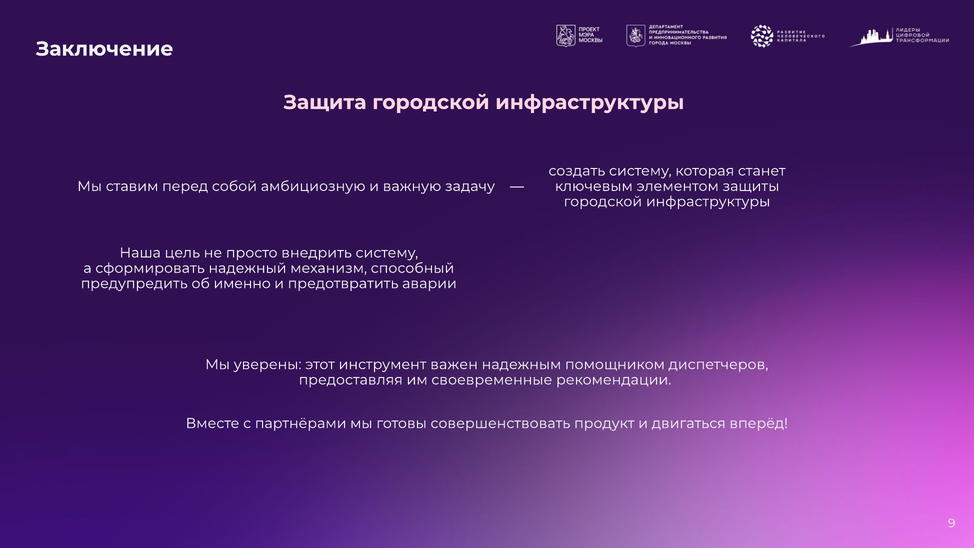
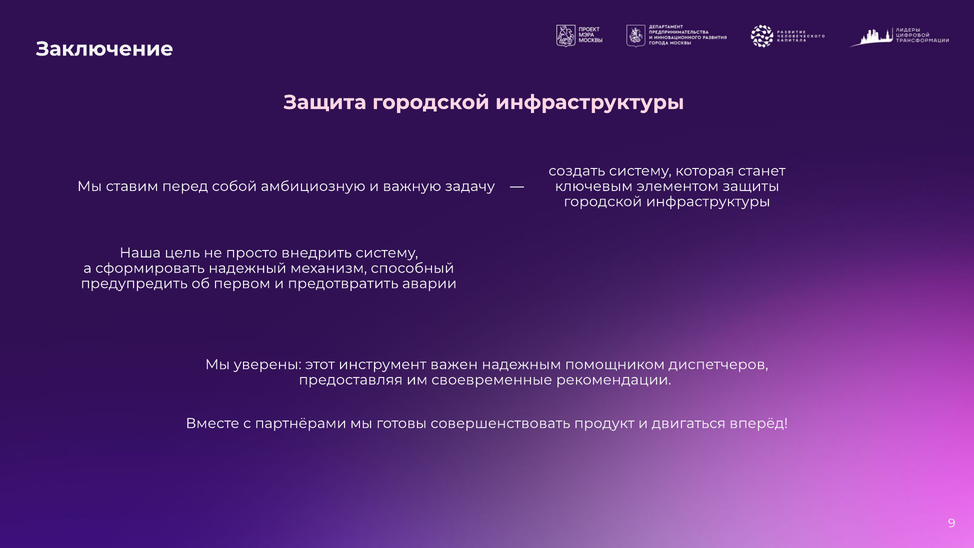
именно: именно -> первом (242, 283)
